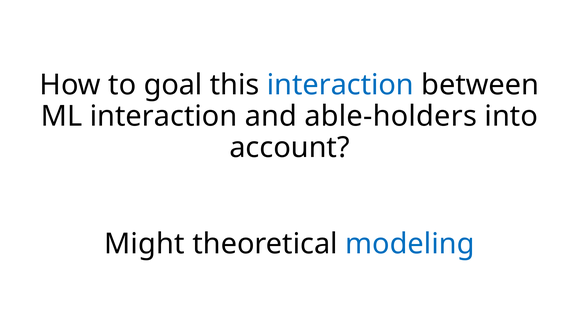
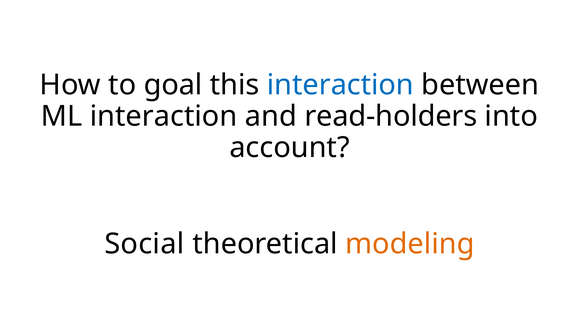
able-holders: able-holders -> read-holders (391, 116)
Might: Might -> Social (144, 244)
modeling colour: blue -> orange (410, 244)
